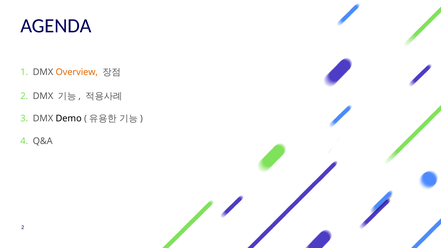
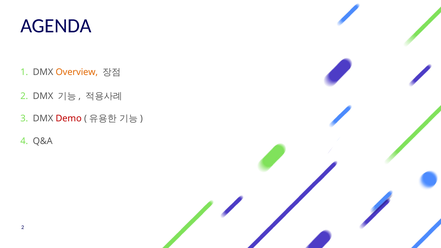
Demo colour: black -> red (69, 119)
